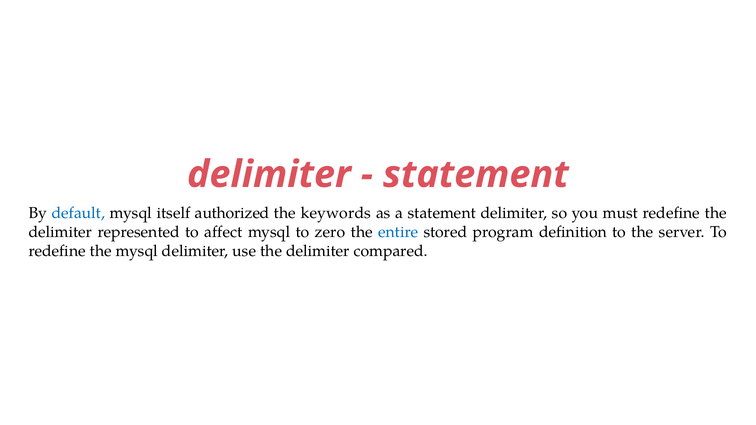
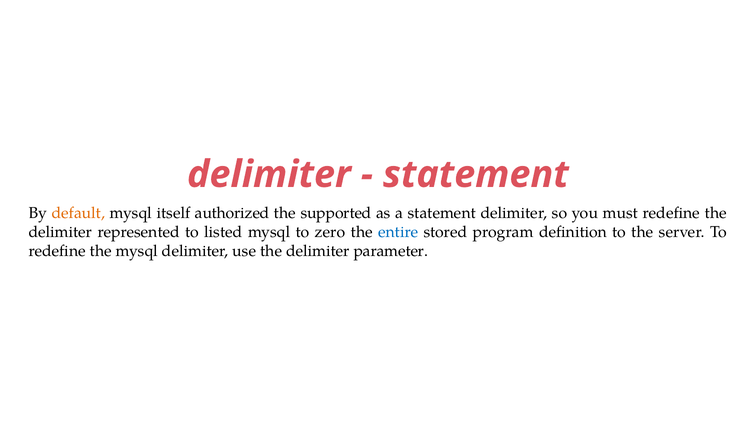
default colour: blue -> orange (78, 213)
keywords: keywords -> supported (336, 213)
affect: affect -> listed (223, 232)
compared: compared -> parameter (391, 251)
